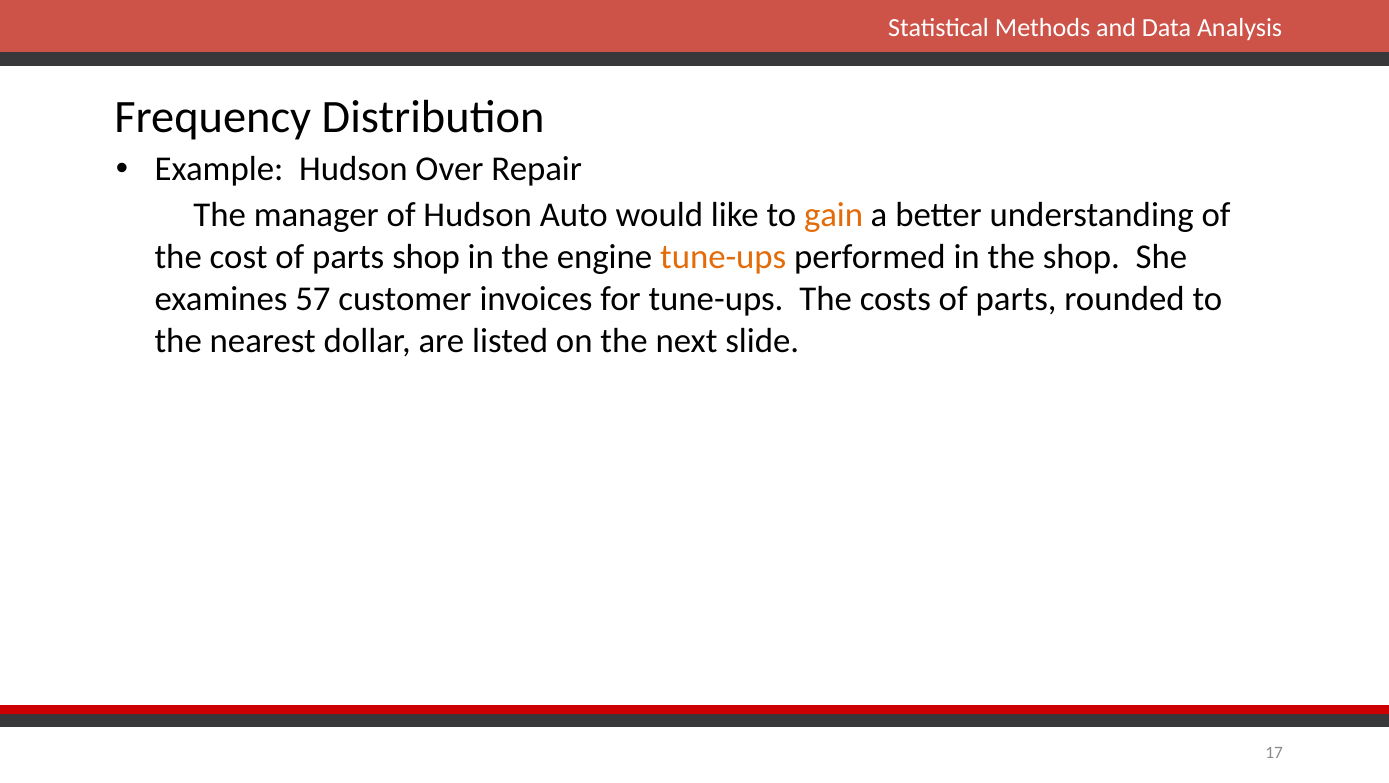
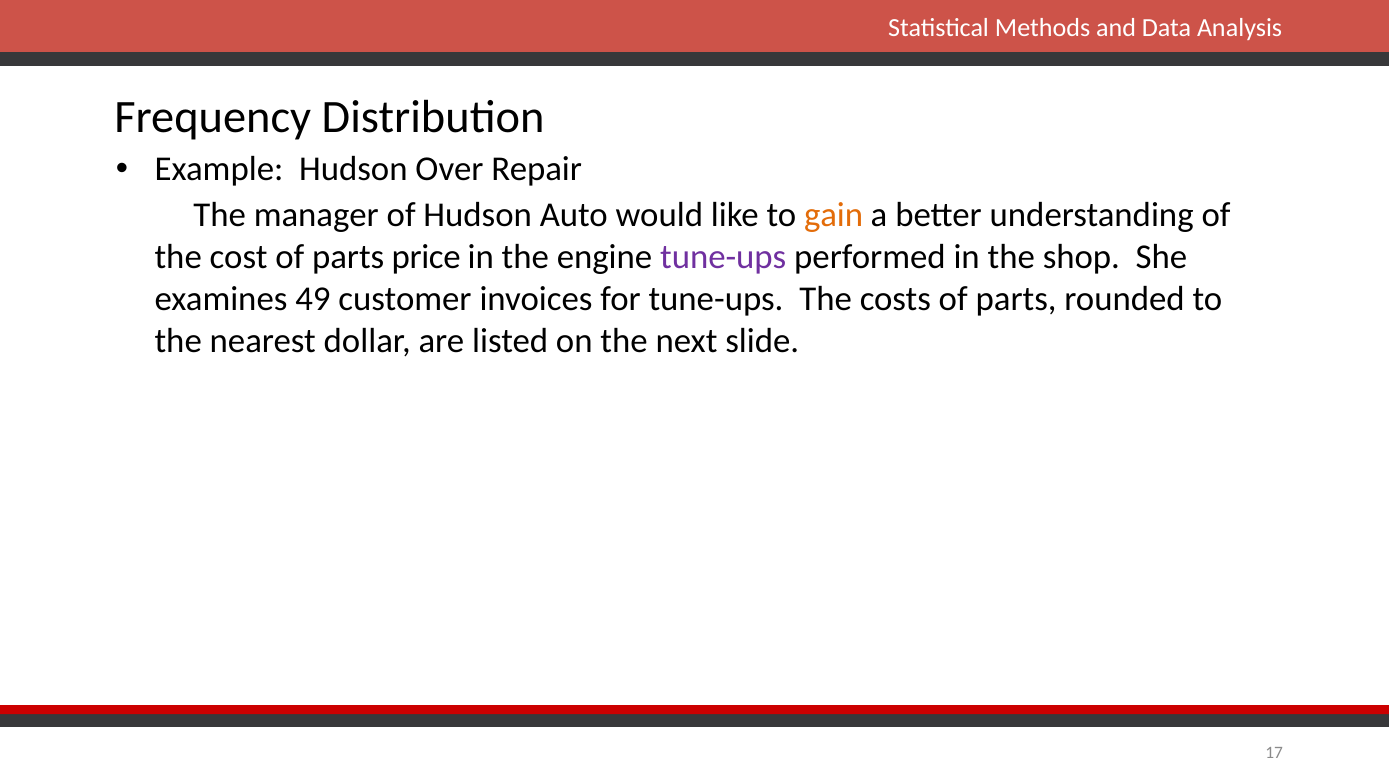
parts shop: shop -> price (426, 257)
tune-ups colour: orange -> purple (723, 257)
57: 57 -> 49 (313, 299)
